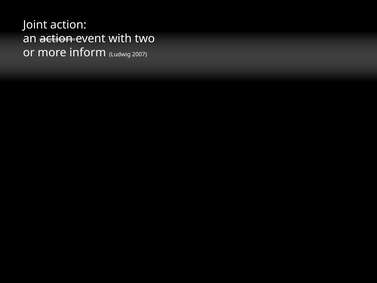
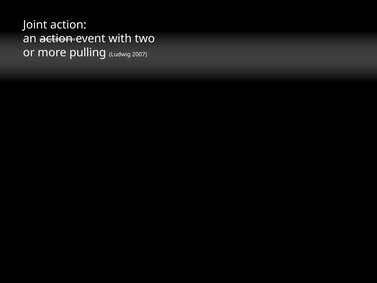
inform: inform -> pulling (88, 52)
